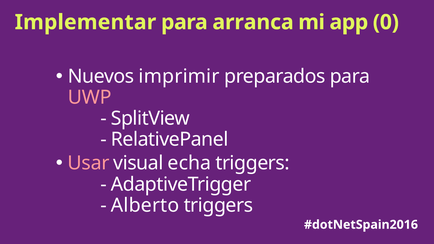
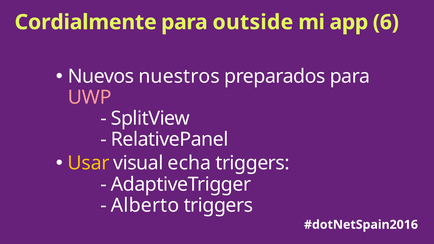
Implementar: Implementar -> Cordialmente (86, 22)
arranca: arranca -> outside (253, 22)
0: 0 -> 6 (386, 22)
imprimir: imprimir -> nuestros (179, 76)
Usar colour: pink -> yellow (89, 163)
